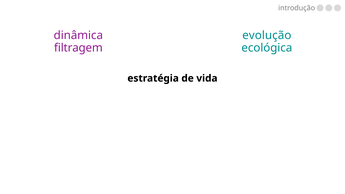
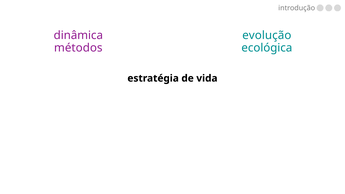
filtragem: filtragem -> métodos (78, 48)
